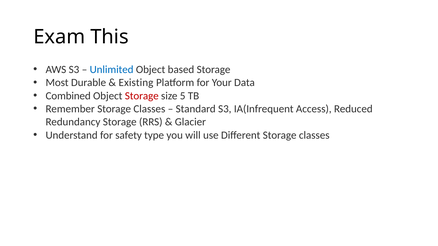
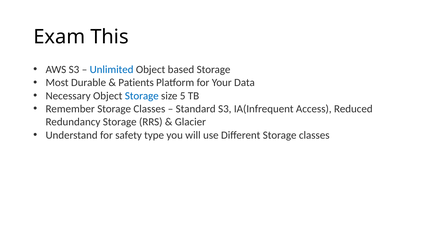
Existing: Existing -> Patients (136, 83)
Combined: Combined -> Necessary (68, 96)
Storage colour: red -> blue (142, 96)
